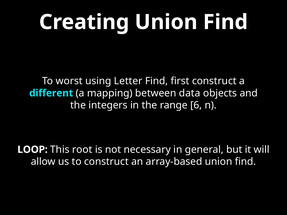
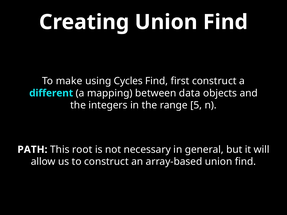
worst: worst -> make (69, 81)
Letter: Letter -> Cycles (128, 81)
6: 6 -> 5 (196, 105)
LOOP: LOOP -> PATH (32, 150)
